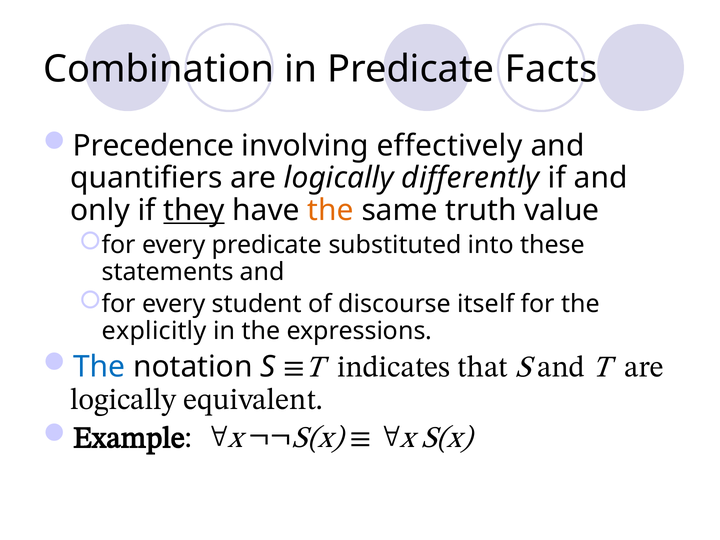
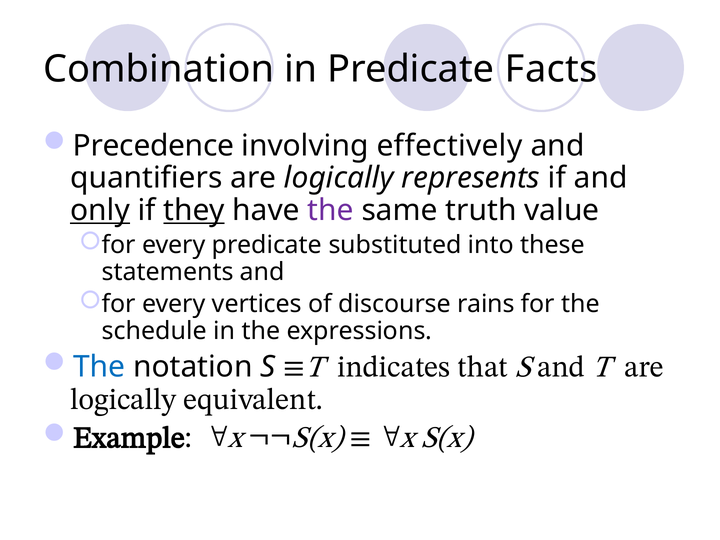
differently: differently -> represents (471, 178)
only underline: none -> present (100, 210)
the colour: orange -> purple (331, 210)
student: student -> vertices (257, 304)
itself: itself -> rains (486, 304)
explicitly: explicitly -> schedule (154, 331)
